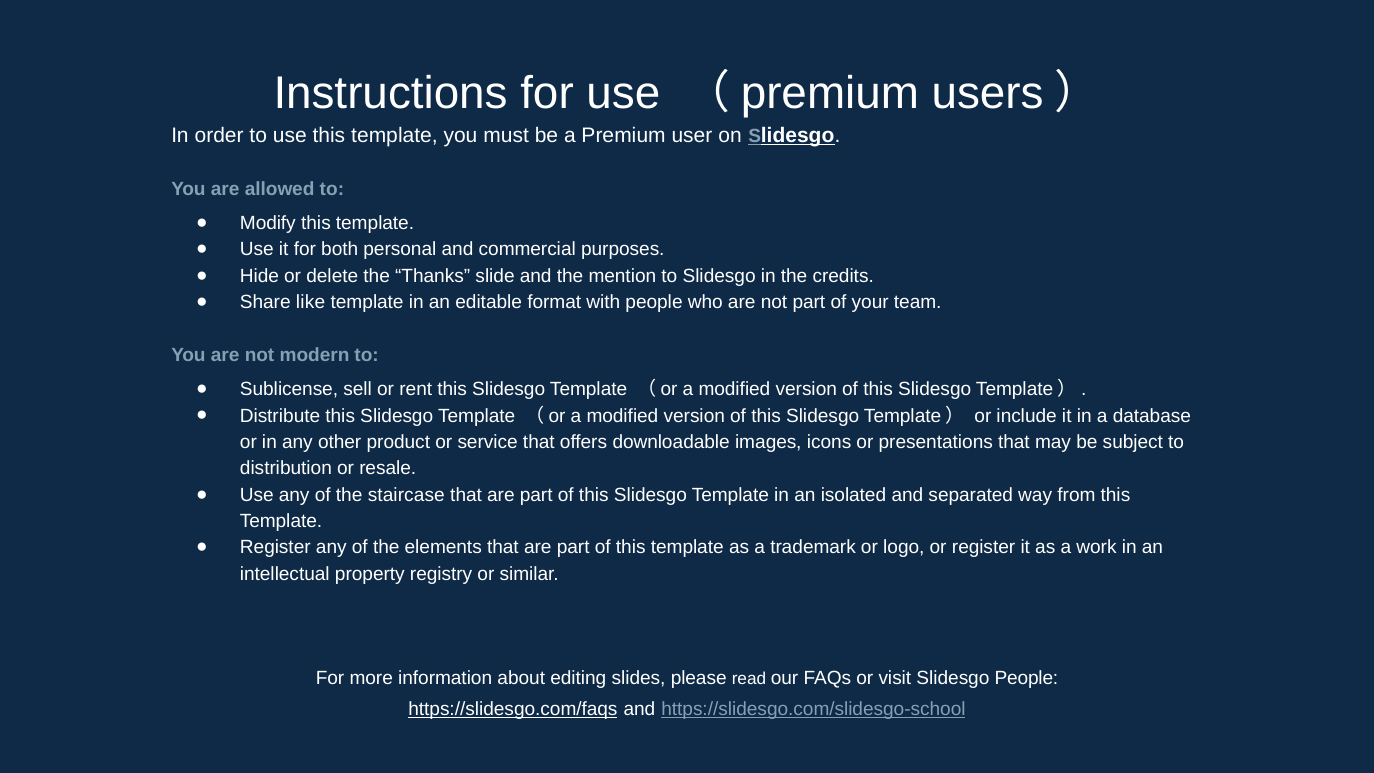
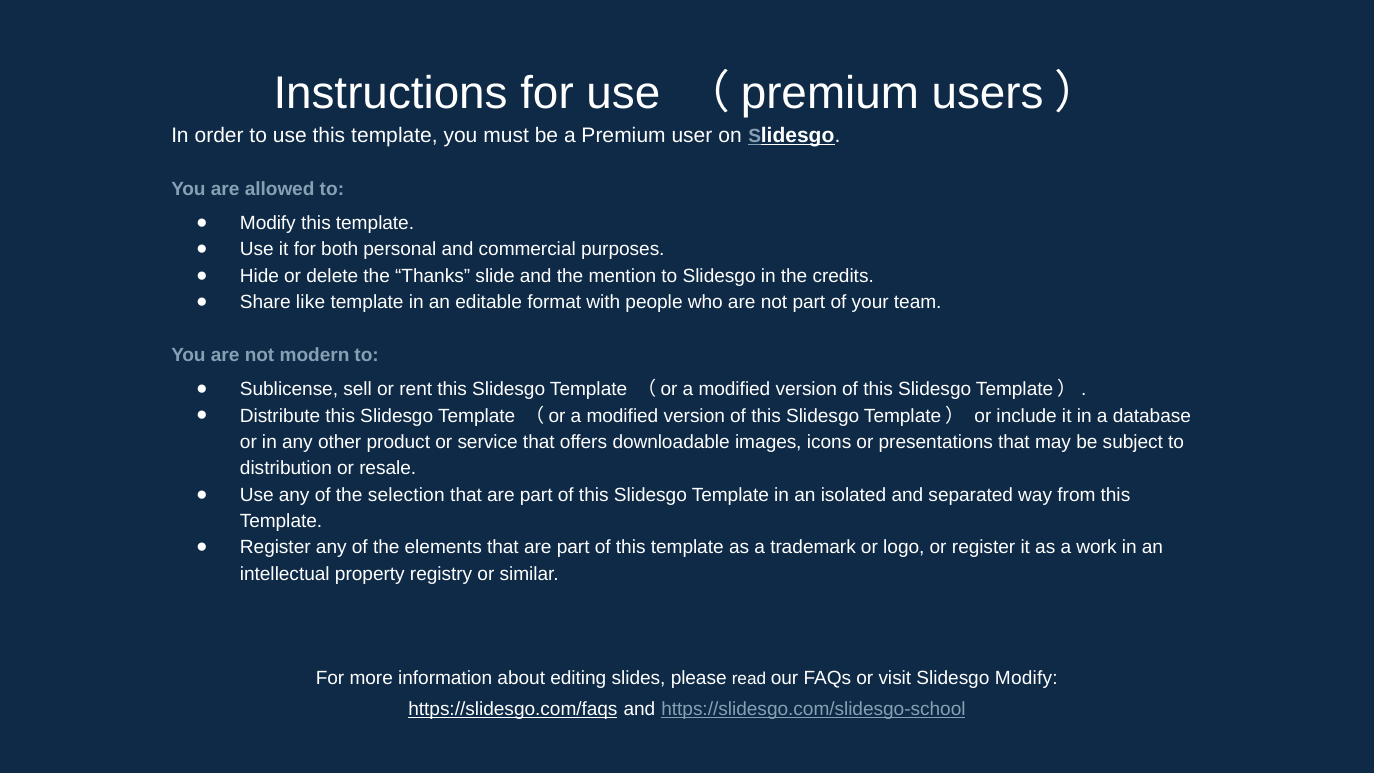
staircase: staircase -> selection (406, 495)
Slidesgo People: People -> Modify (1026, 678)
